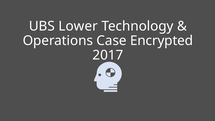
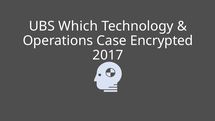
Lower: Lower -> Which (78, 26)
